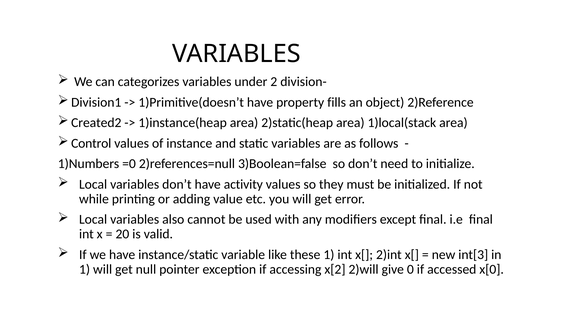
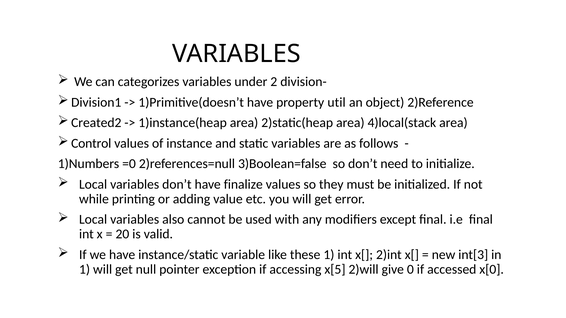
fills: fills -> util (337, 102)
1)local(stack: 1)local(stack -> 4)local(stack (402, 123)
activity: activity -> finalize (243, 185)
x[2: x[2 -> x[5 (335, 270)
